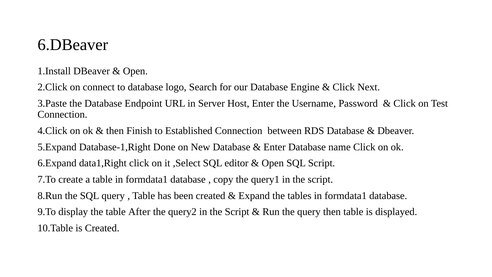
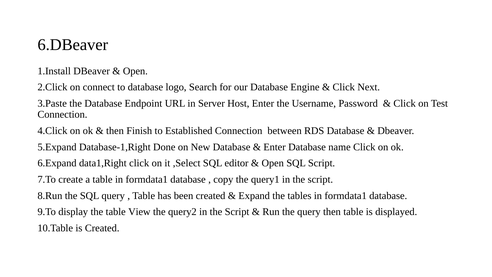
After: After -> View (139, 212)
